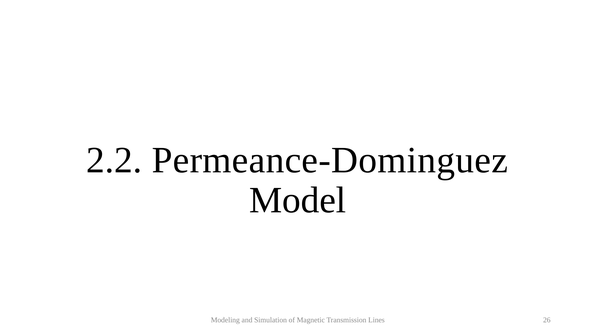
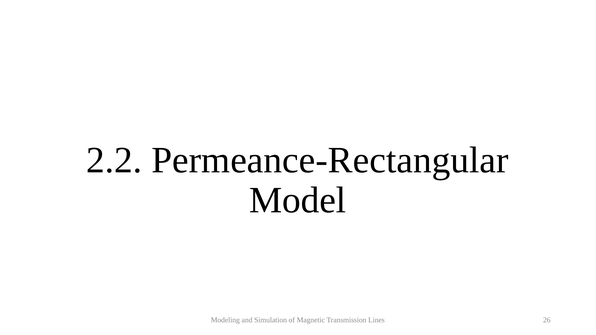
Permeance-Dominguez: Permeance-Dominguez -> Permeance-Rectangular (330, 160)
